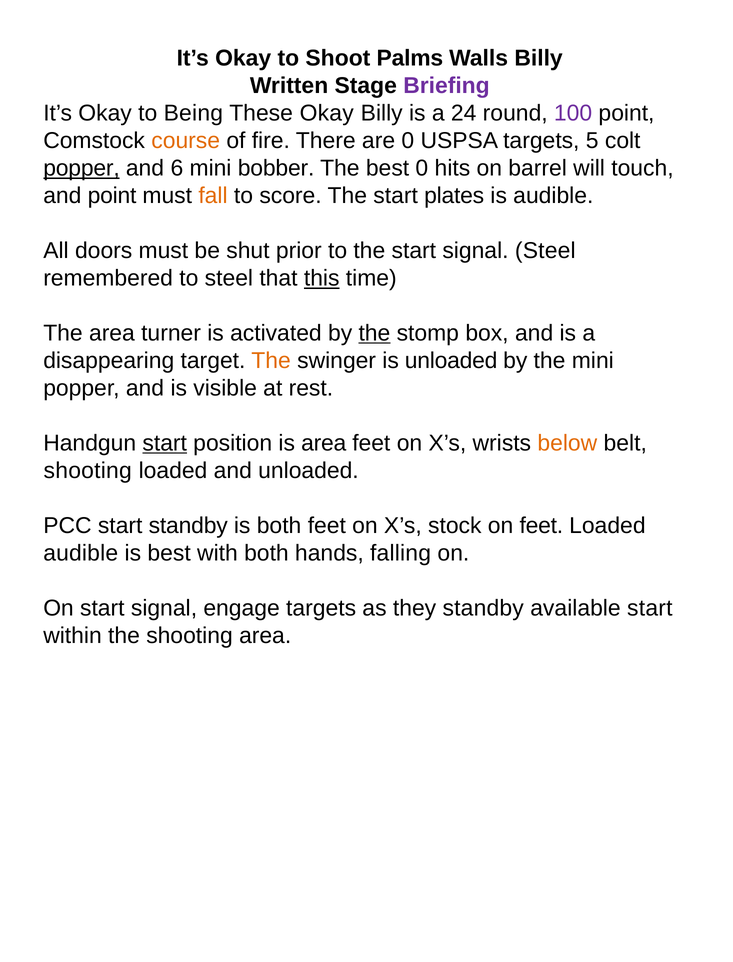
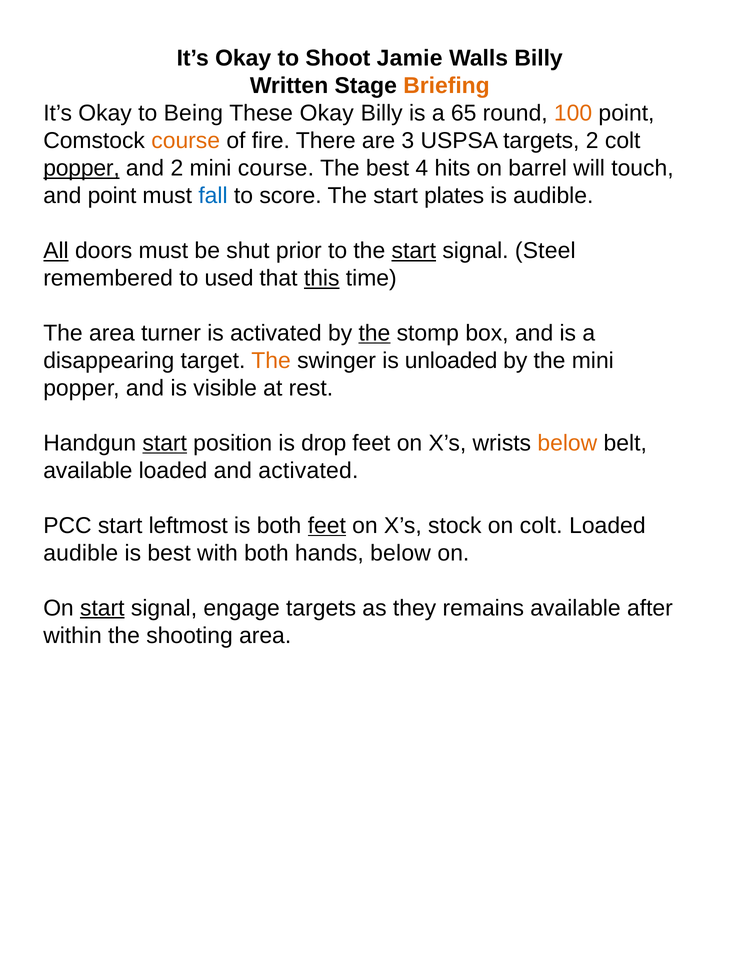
Palms: Palms -> Jamie (410, 58)
Briefing colour: purple -> orange (446, 86)
24: 24 -> 65 (464, 113)
100 colour: purple -> orange (573, 113)
are 0: 0 -> 3 (408, 141)
targets 5: 5 -> 2 (592, 141)
and 6: 6 -> 2 (177, 168)
mini bobber: bobber -> course (276, 168)
best 0: 0 -> 4 (422, 168)
fall colour: orange -> blue (213, 196)
All underline: none -> present (56, 251)
start underline: none -> present (414, 251)
to steel: steel -> used (229, 278)
is area: area -> drop (324, 443)
shooting: shooting -> available (88, 471)
and unloaded: unloaded -> activated (308, 471)
start standby: standby -> leftmost (188, 526)
feet underline: none -> present (327, 526)
on feet: feet -> colt (541, 526)
hands falling: falling -> below (401, 553)
start underline: none -> present (102, 608)
they standby: standby -> remains (483, 608)
available start: start -> after (650, 608)
